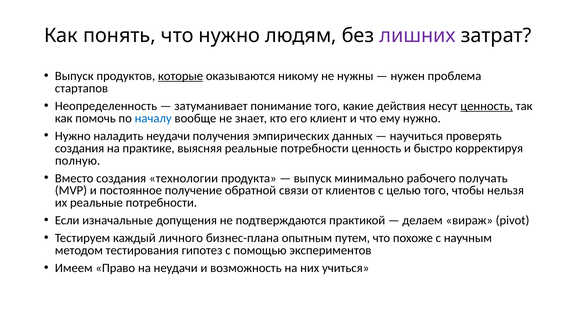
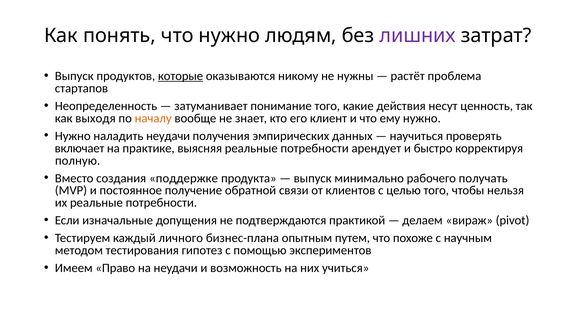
нужен: нужен -> растёт (408, 76)
ценность underline: present -> none (487, 106)
помочь: помочь -> выходя (95, 118)
началу colour: blue -> orange (153, 118)
создания: создания -> включает (80, 148)
потребности ценность: ценность -> арендует (376, 148)
технологии: технологии -> поддержке (184, 178)
